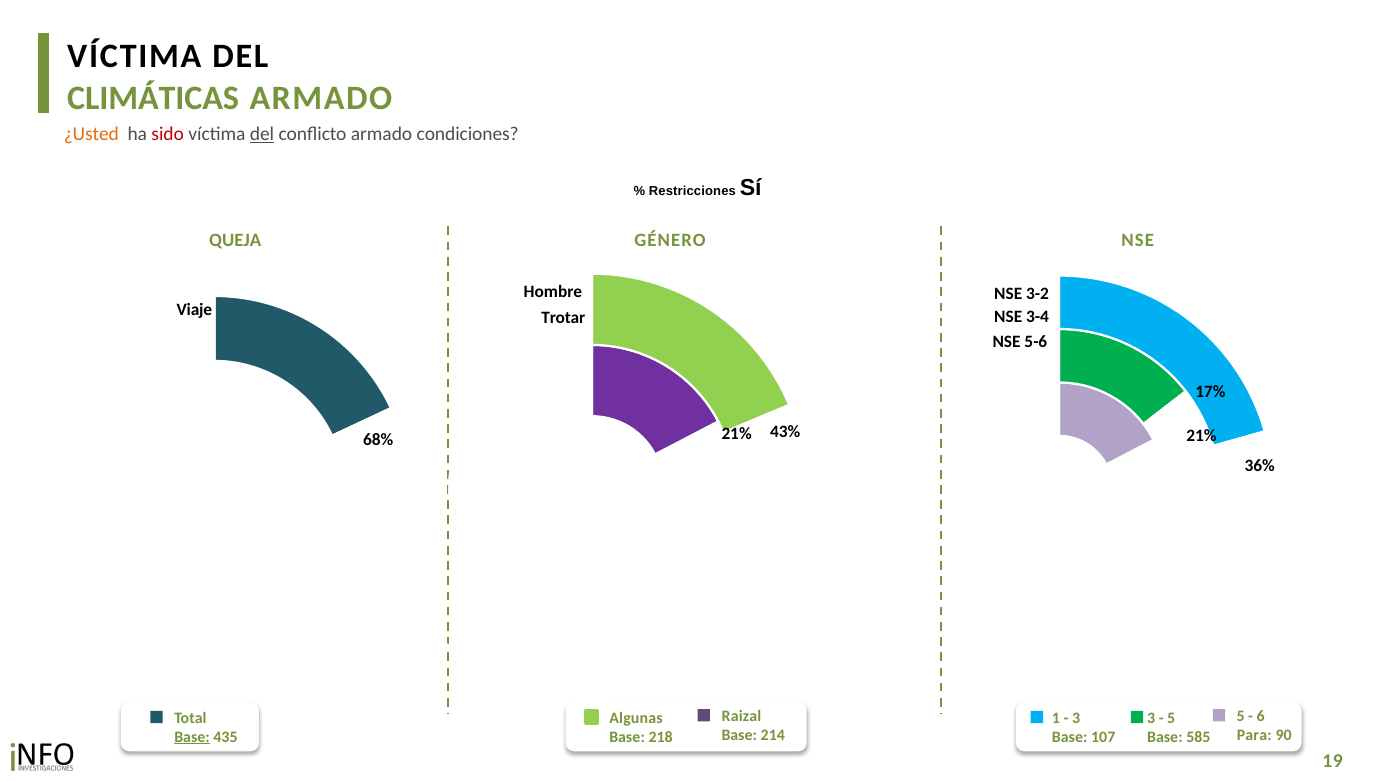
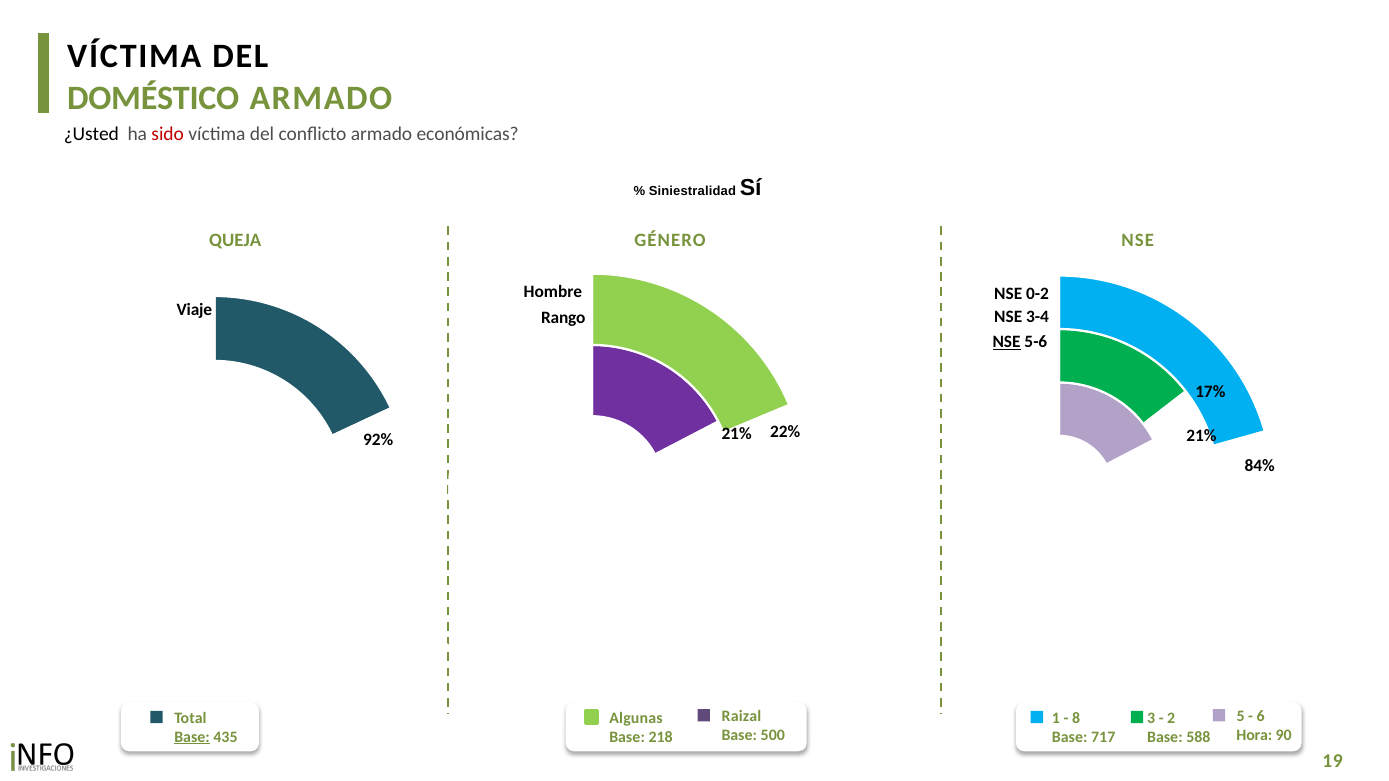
CLIMÁTICAS: CLIMÁTICAS -> DOMÉSTICO (153, 98)
¿Usted colour: orange -> black (91, 134)
del underline: present -> none (262, 134)
condiciones: condiciones -> económicas (468, 134)
Restricciones: Restricciones -> Siniestralidad (692, 191)
3-2: 3-2 -> 0-2 (1038, 294)
Trotar: Trotar -> Rango (563, 318)
NSE underline: none -> present (1007, 342)
43%: 43% -> 22% (785, 432)
68%: 68% -> 92% (378, 440)
36%: 36% -> 84% (1260, 466)
3: 3 -> 8 (1076, 718)
5: 5 -> 2 (1171, 718)
214: 214 -> 500 (773, 736)
Para: Para -> Hora (1254, 736)
107: 107 -> 717 (1103, 737)
585: 585 -> 588 (1198, 737)
